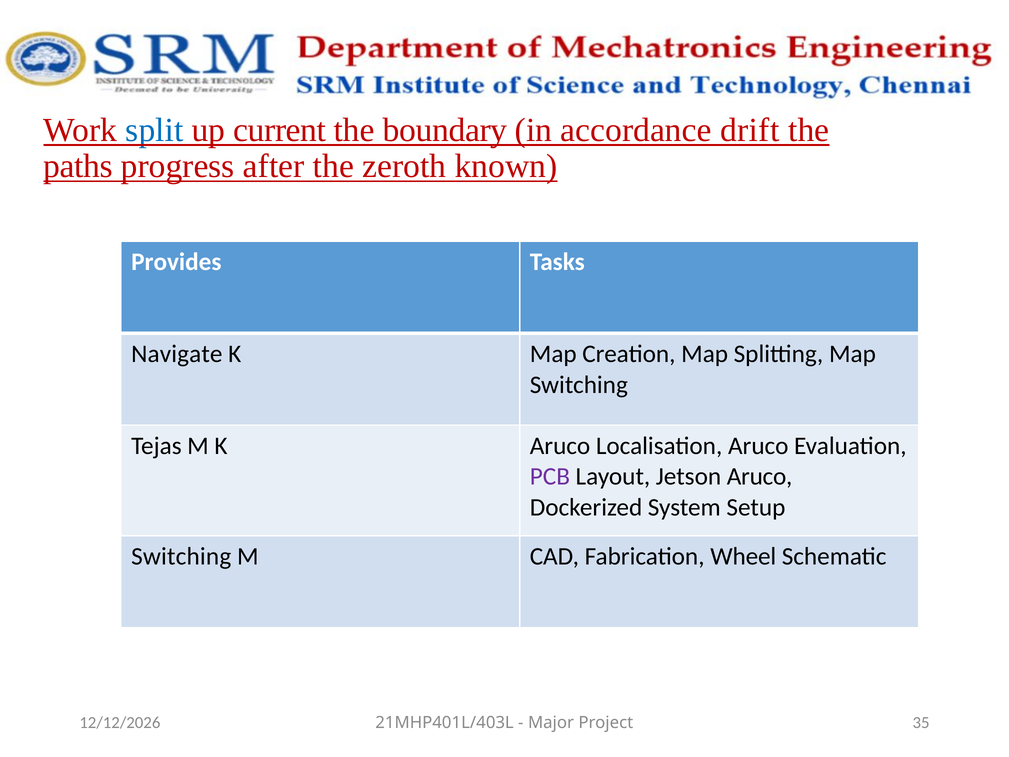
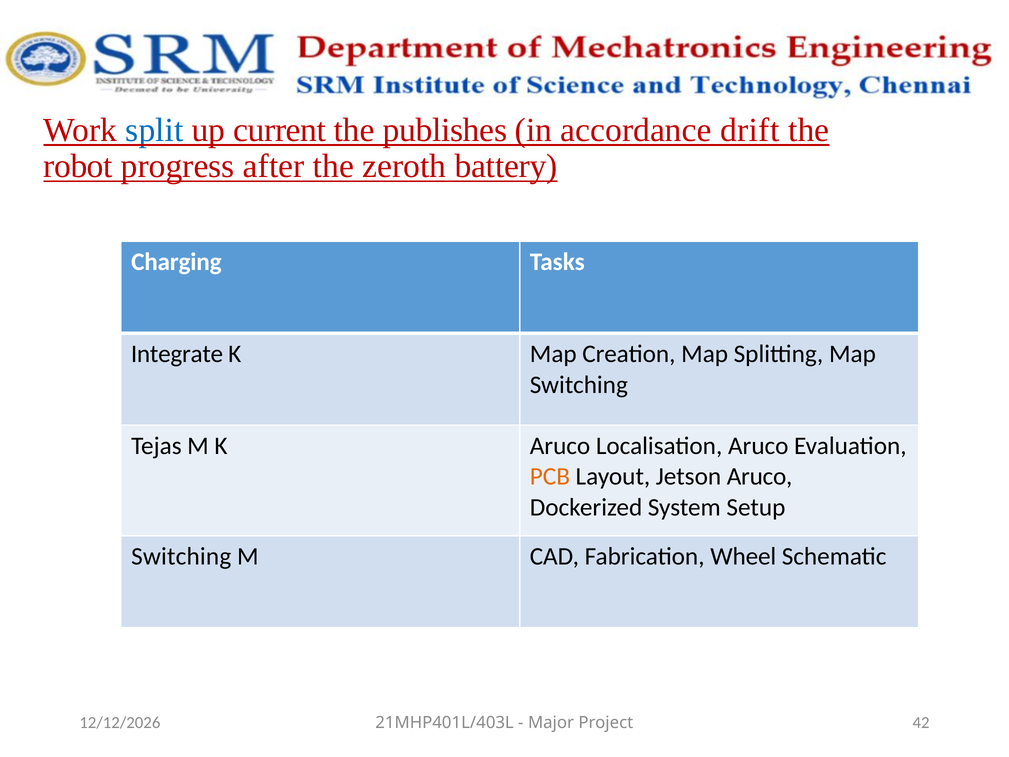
boundary: boundary -> publishes (445, 130)
paths: paths -> robot (78, 166)
known: known -> battery (506, 166)
Provides: Provides -> Charging (176, 262)
Navigate: Navigate -> Integrate (177, 354)
PCB colour: purple -> orange (550, 476)
35: 35 -> 42 (921, 723)
